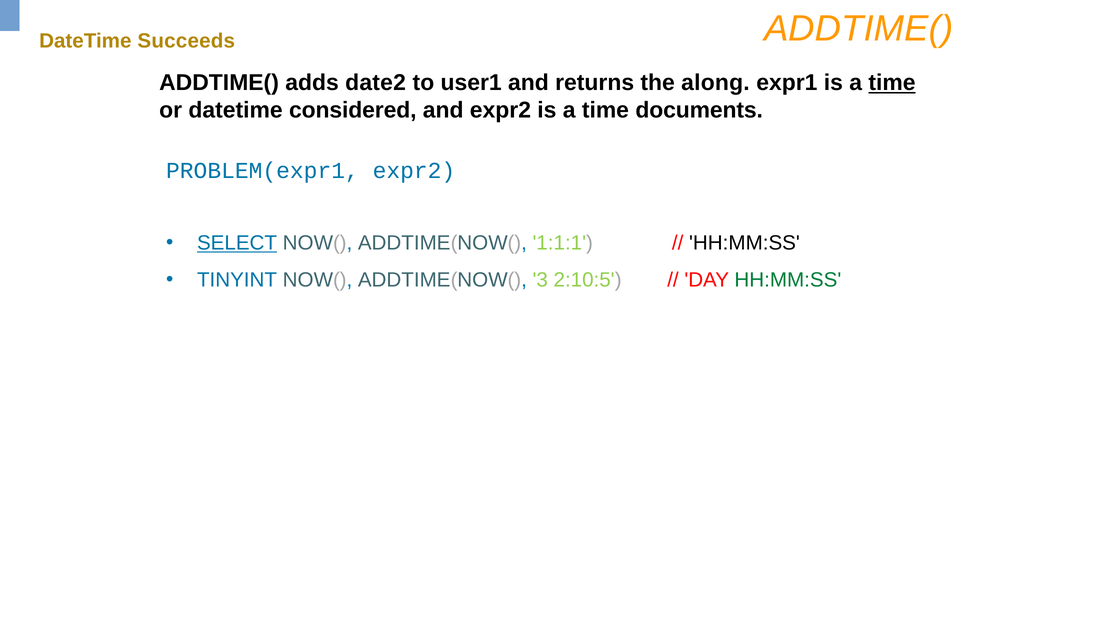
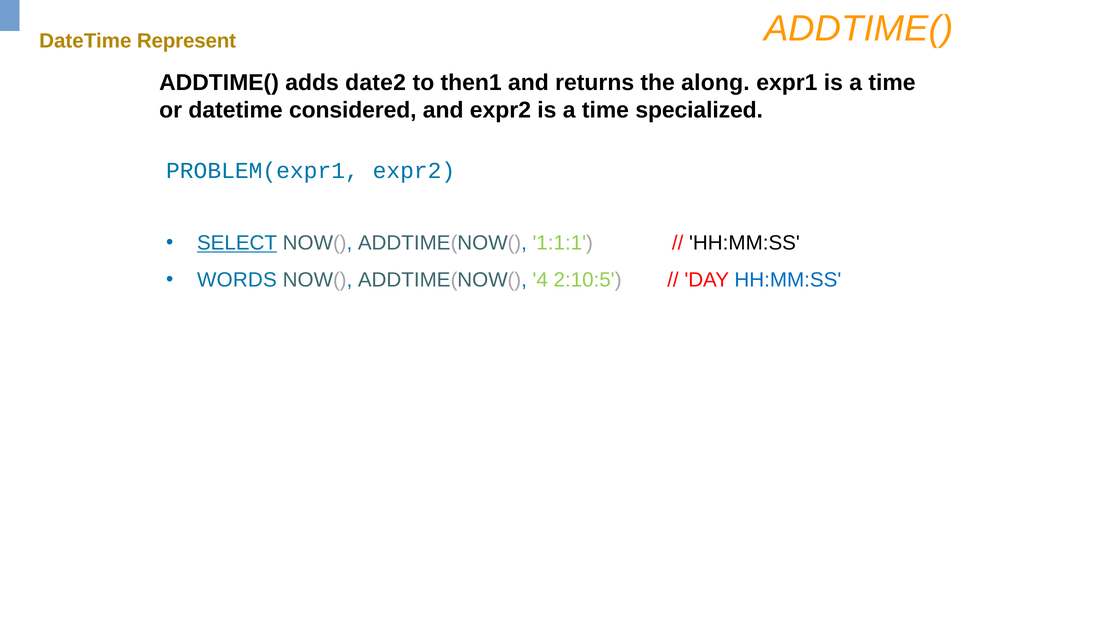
Succeeds: Succeeds -> Represent (186, 41)
user1: user1 -> then1 (471, 83)
time underline: present -> none (892, 83)
documents: documents -> specialized (699, 110)
TINYINT: TINYINT -> WORDS (237, 280)
3: 3 -> 4 (540, 280)
HH:MM:SS colour: green -> blue (788, 280)
